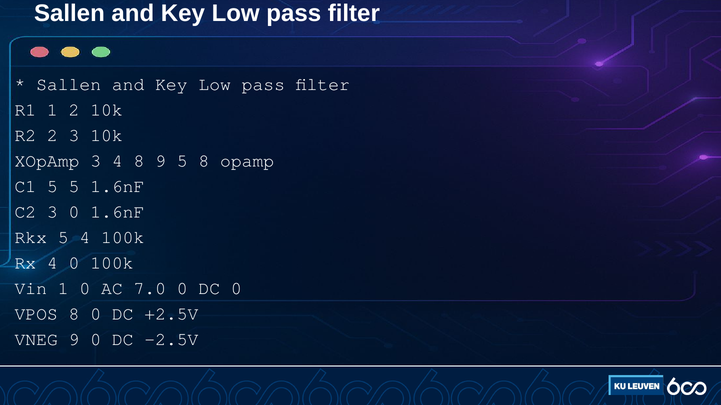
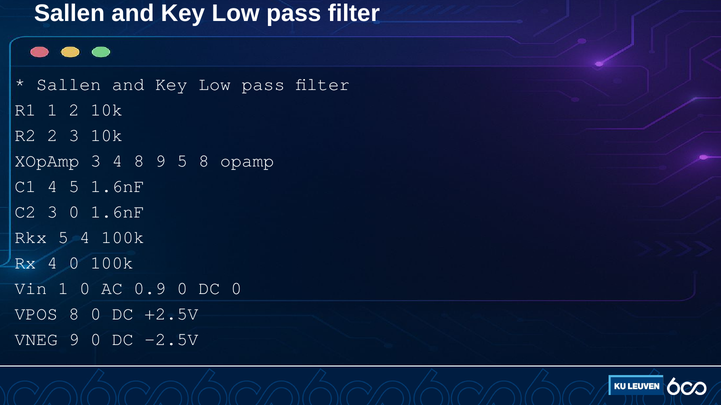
C1 5: 5 -> 4 (52, 186)
7.0: 7.0 -> 0.9 (150, 289)
